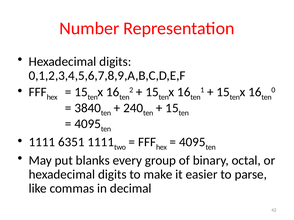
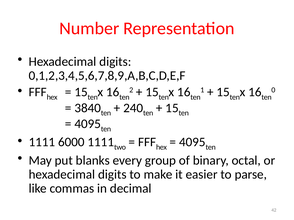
6351: 6351 -> 6000 (71, 142)
